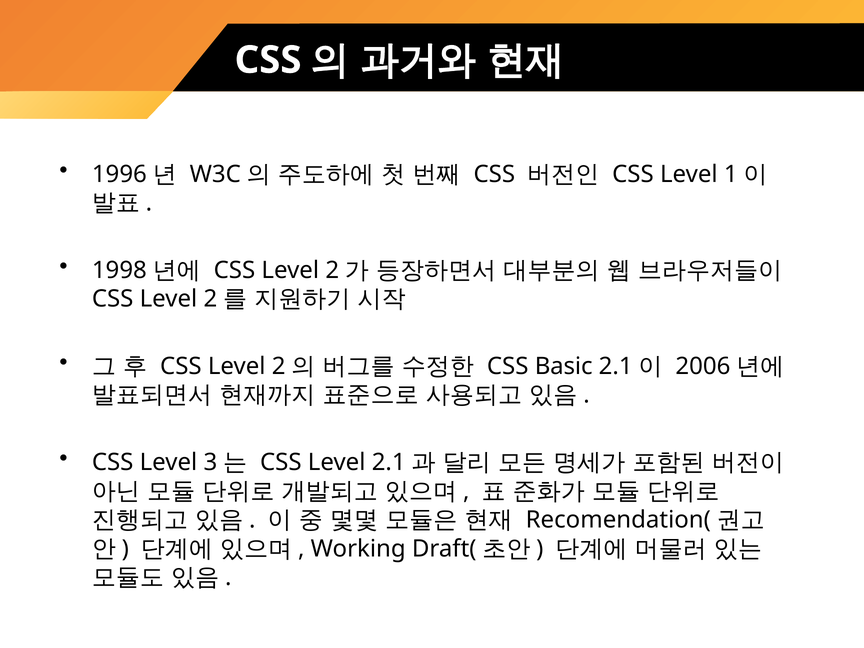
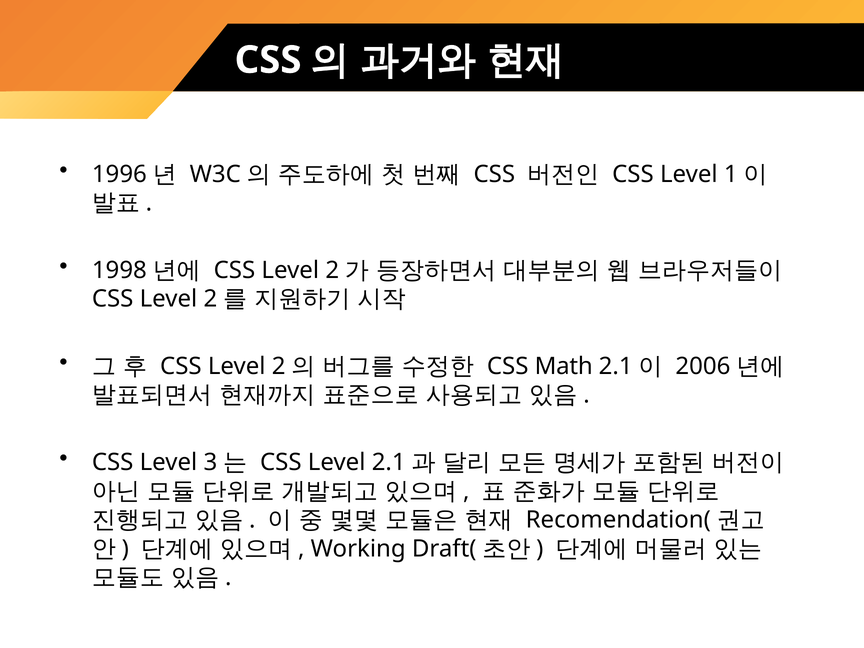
Basic: Basic -> Math (564, 366)
